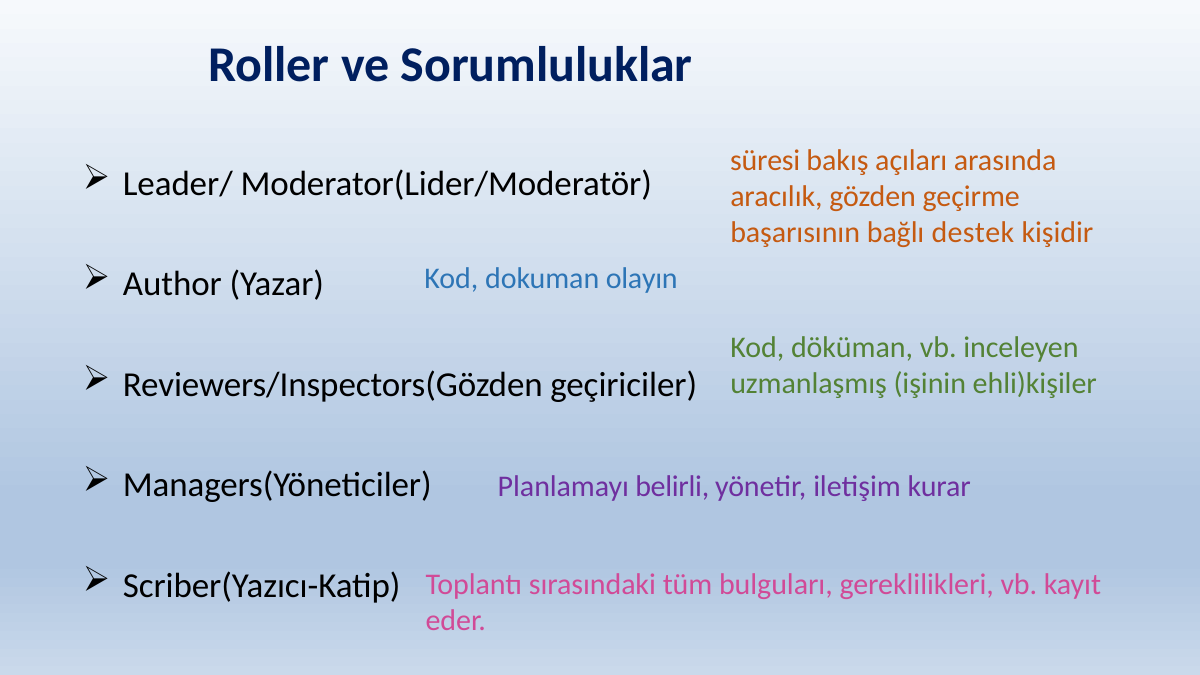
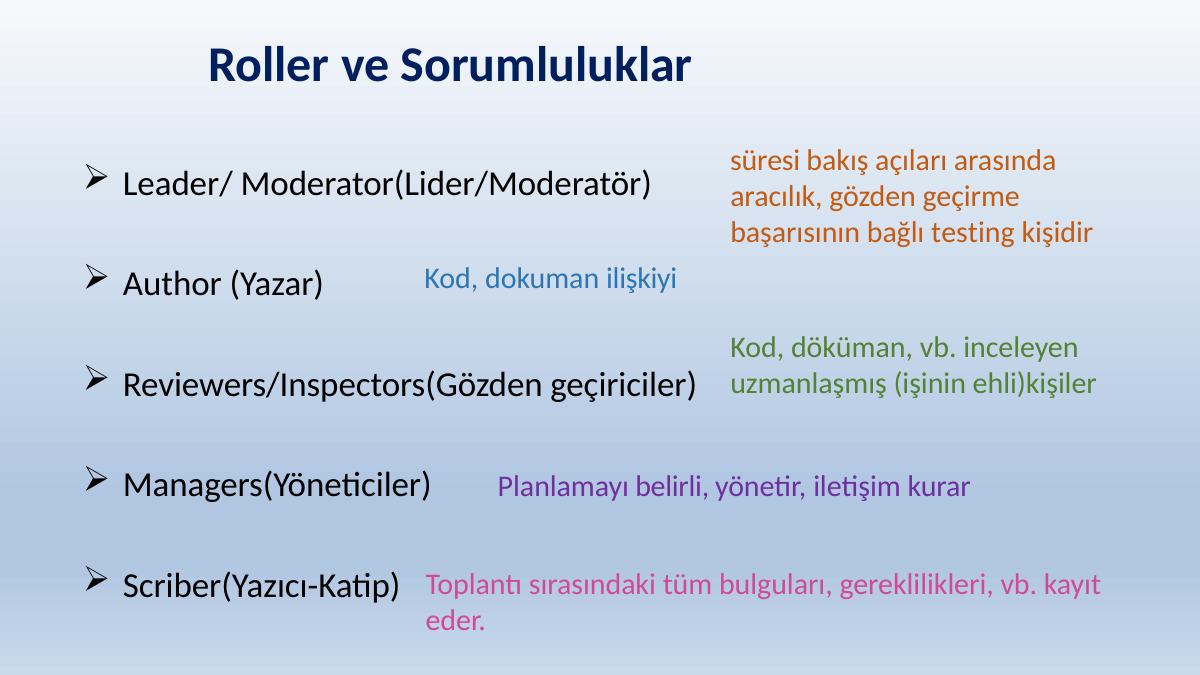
destek: destek -> testing (973, 232)
olayın: olayın -> ilişkiyi (642, 279)
